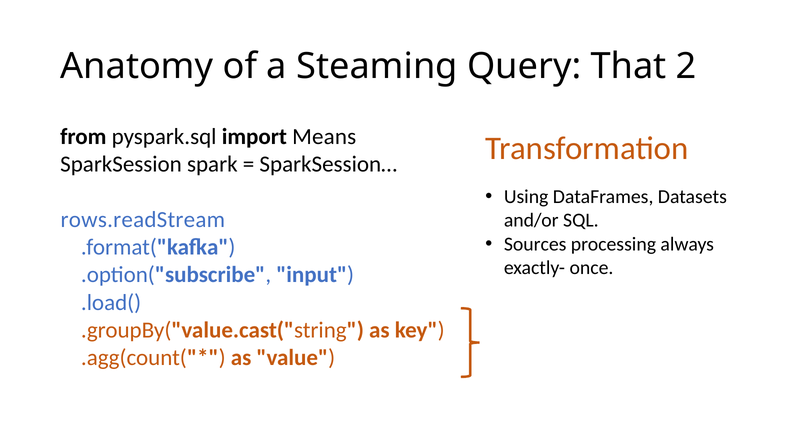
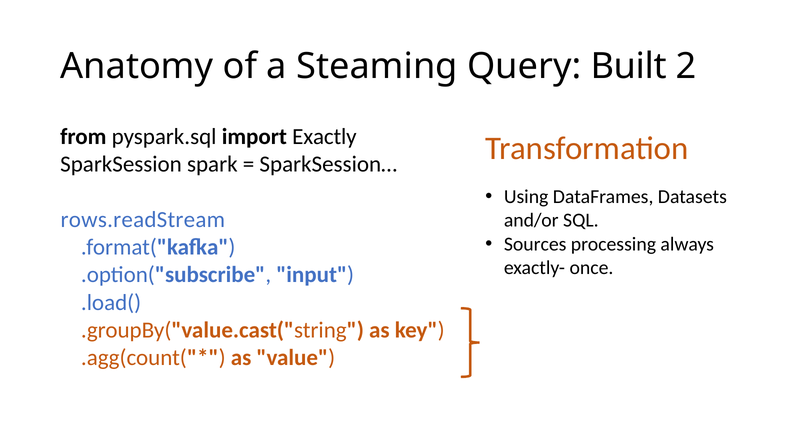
That: That -> Built (629, 66)
Means: Means -> Exactly (324, 137)
